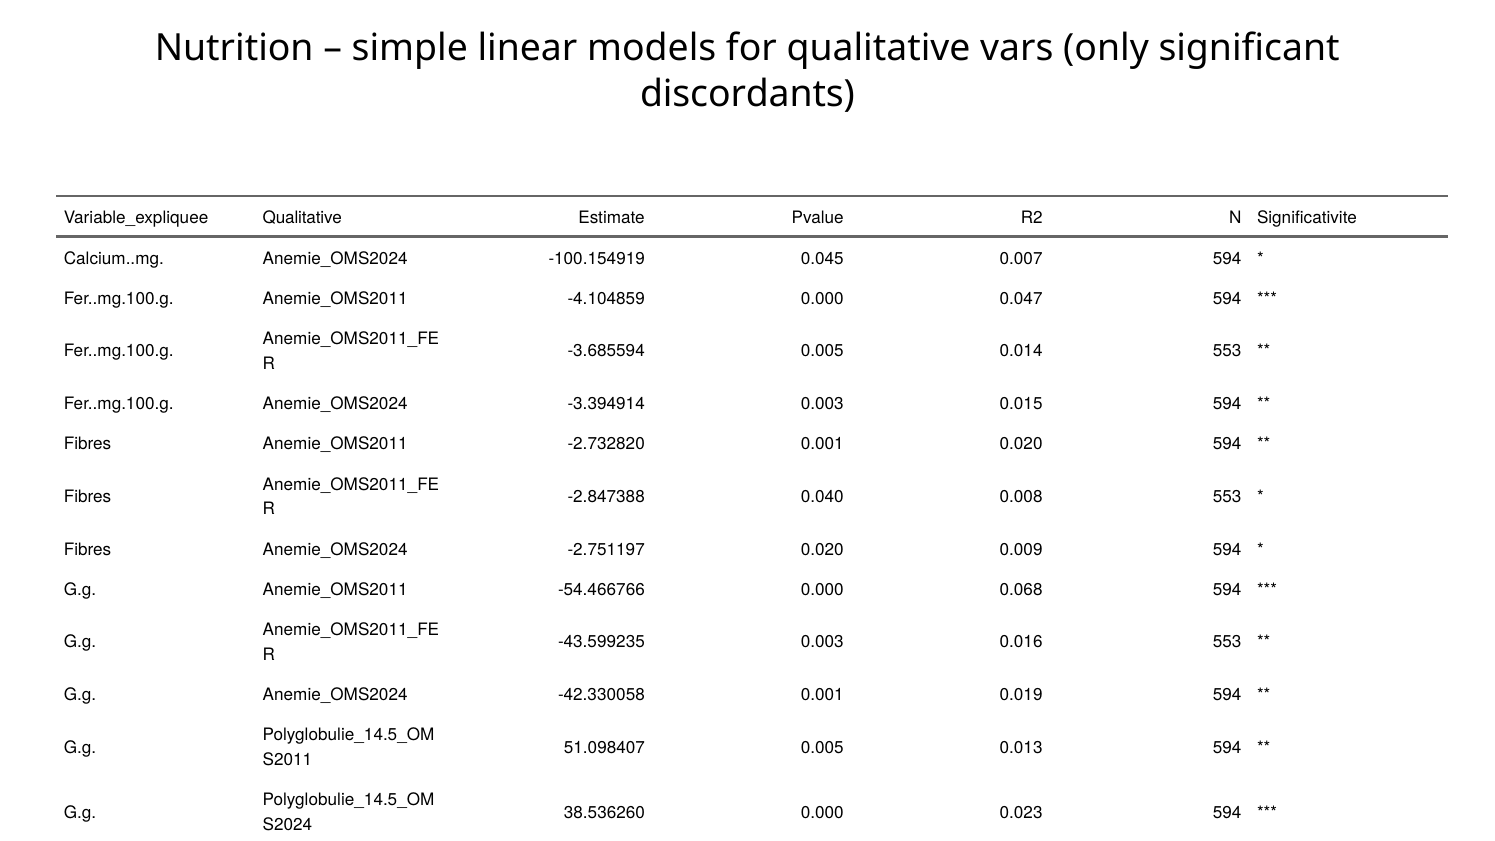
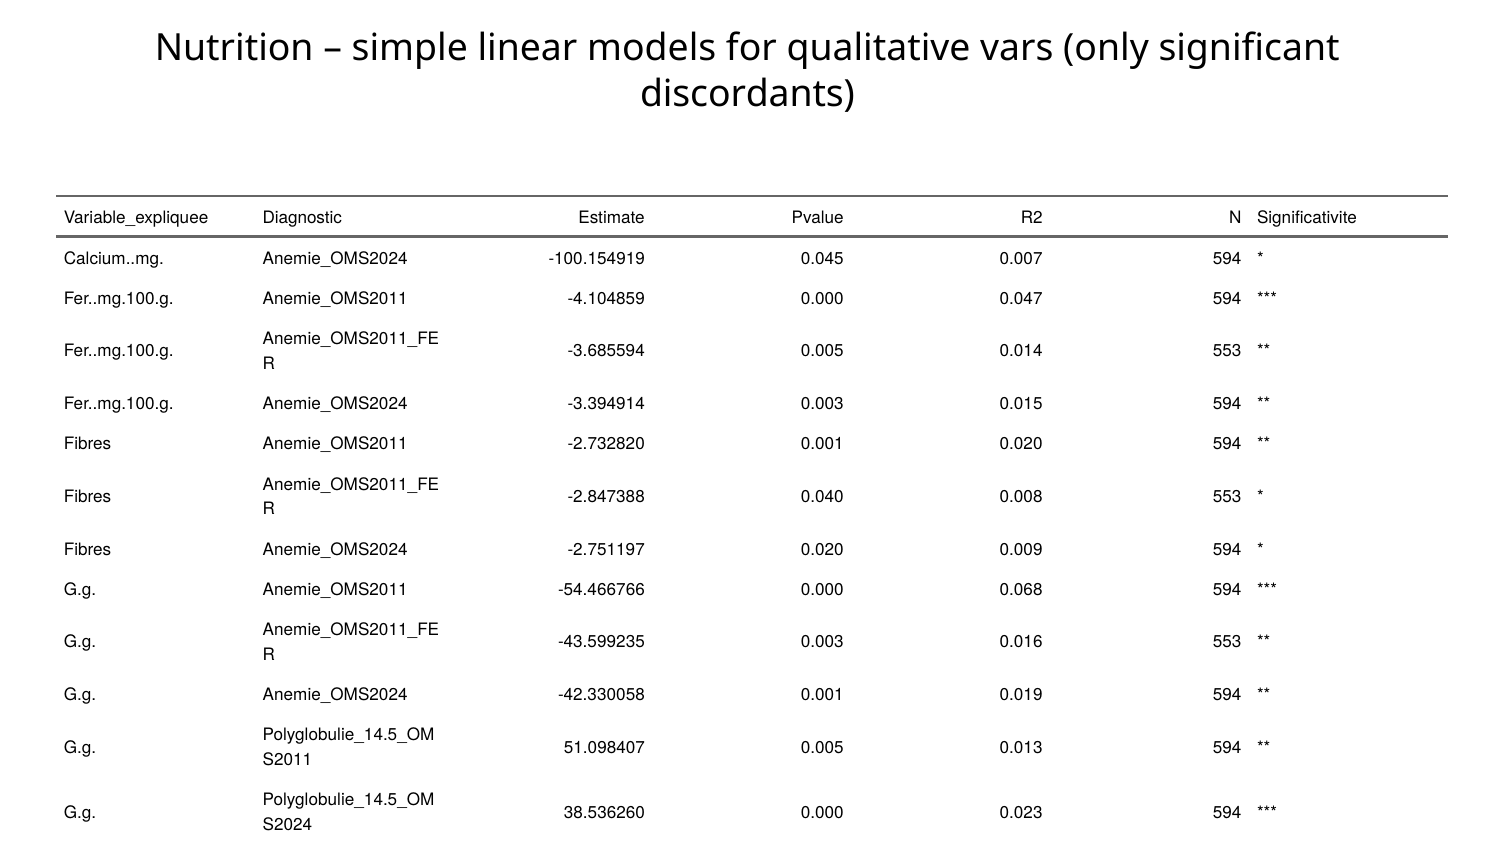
Qualitative: Qualitative -> Diagnostic (302, 218)
